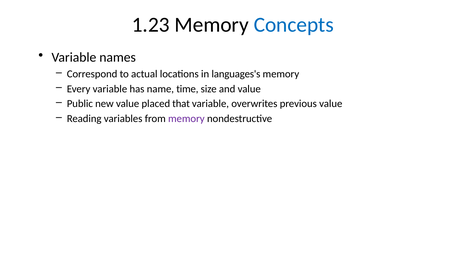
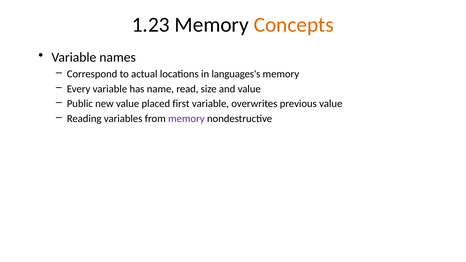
Concepts colour: blue -> orange (294, 25)
time: time -> read (187, 89)
that: that -> first (181, 104)
